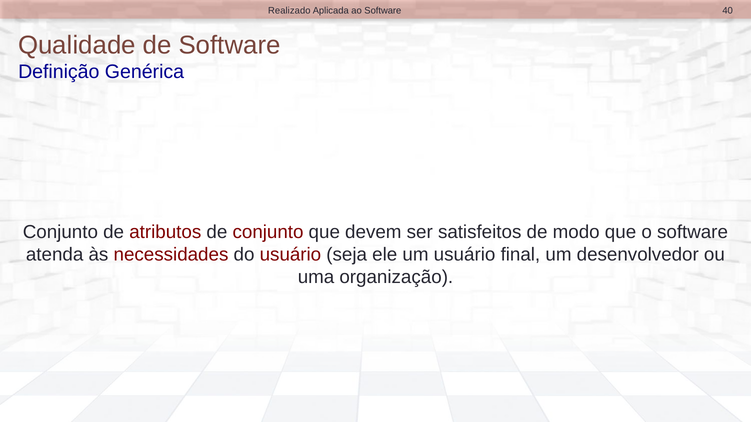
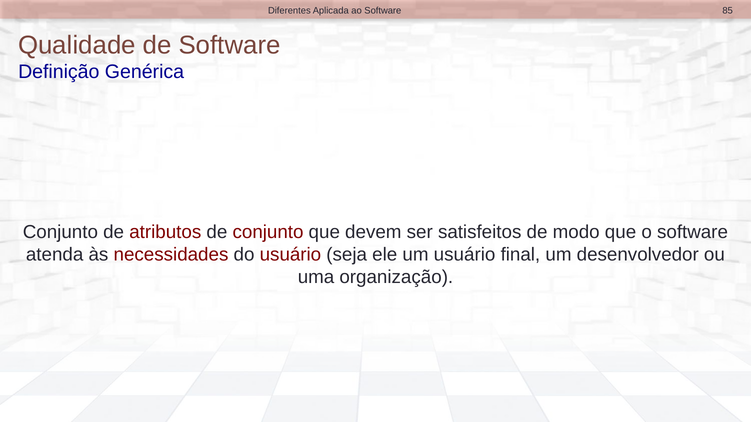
Realizado: Realizado -> Diferentes (289, 11)
40: 40 -> 85 (728, 11)
